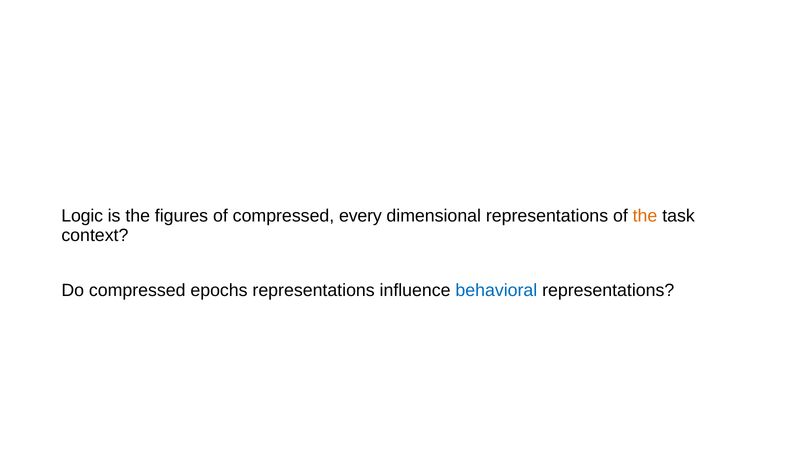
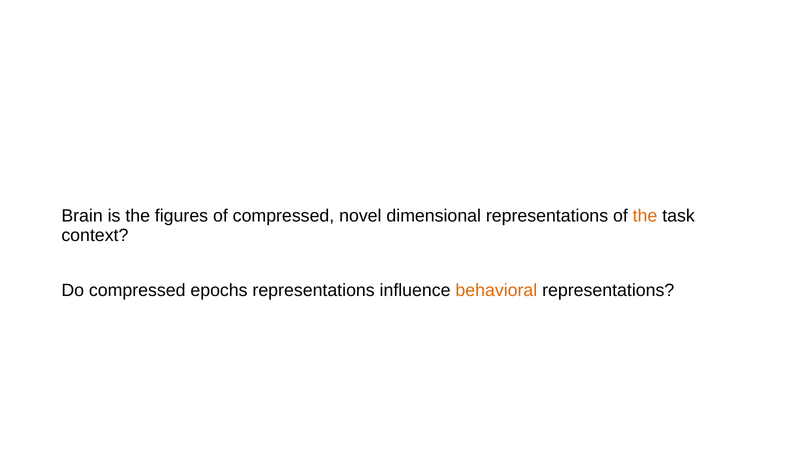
Logic: Logic -> Brain (82, 216)
every: every -> novel (360, 216)
behavioral colour: blue -> orange (496, 291)
